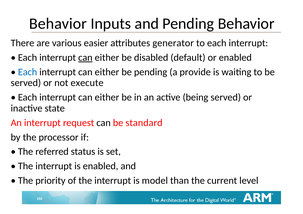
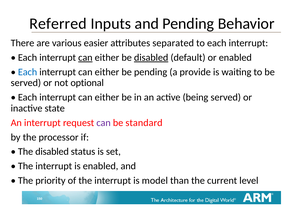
Behavior: Behavior -> Referred (58, 24)
generator: generator -> separated (173, 43)
disabled underline: none -> present (151, 58)
execute: execute -> optional (87, 83)
can colour: black -> purple (104, 123)
The referred: referred -> disabled (52, 152)
